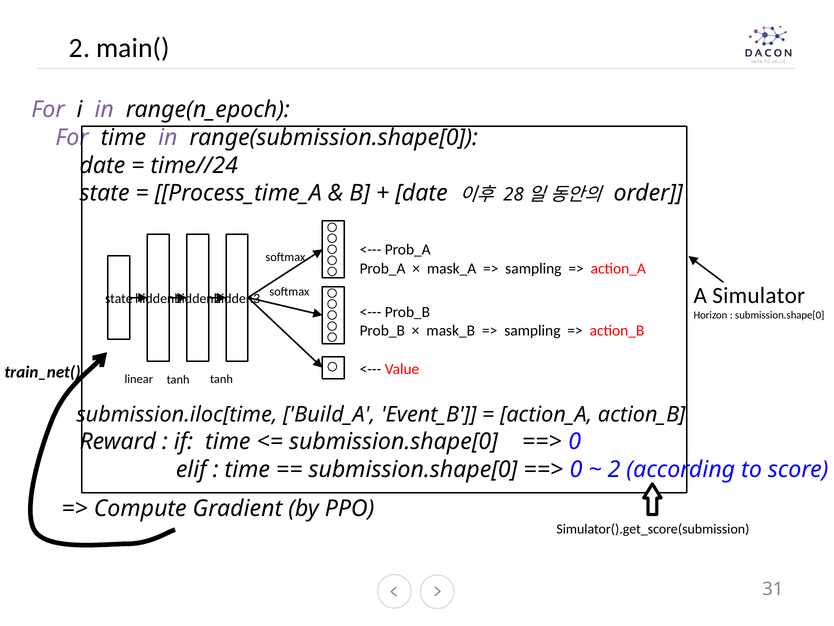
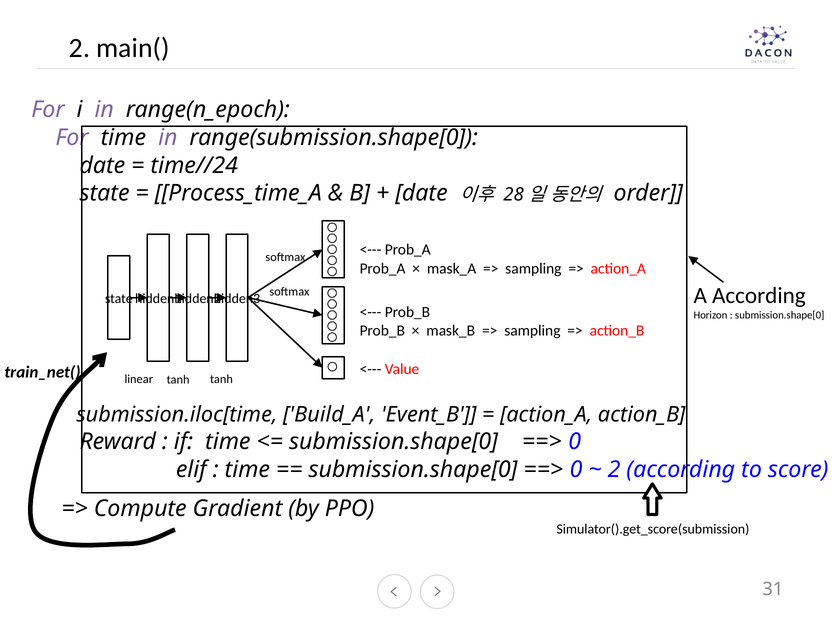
A Simulator: Simulator -> According (759, 296)
